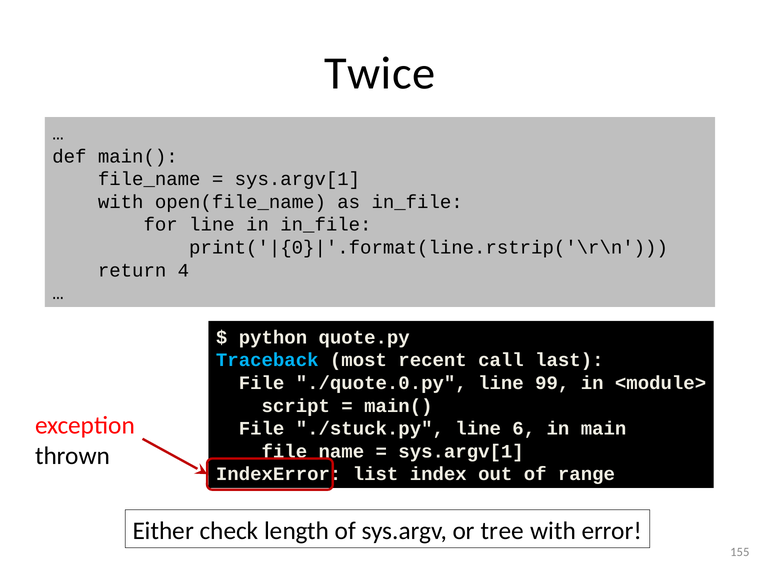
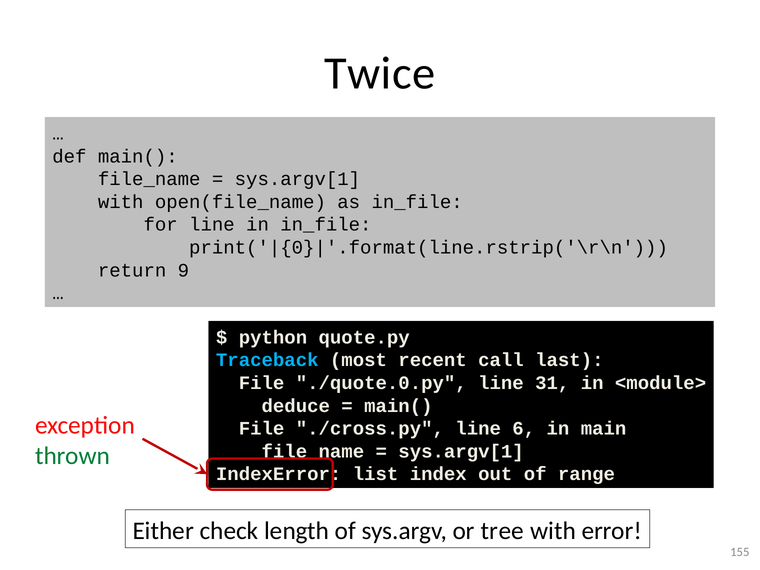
4: 4 -> 9 (183, 270)
99: 99 -> 31 (552, 383)
script: script -> deduce (296, 406)
./stuck.py: ./stuck.py -> ./cross.py (370, 429)
thrown colour: black -> green (73, 456)
